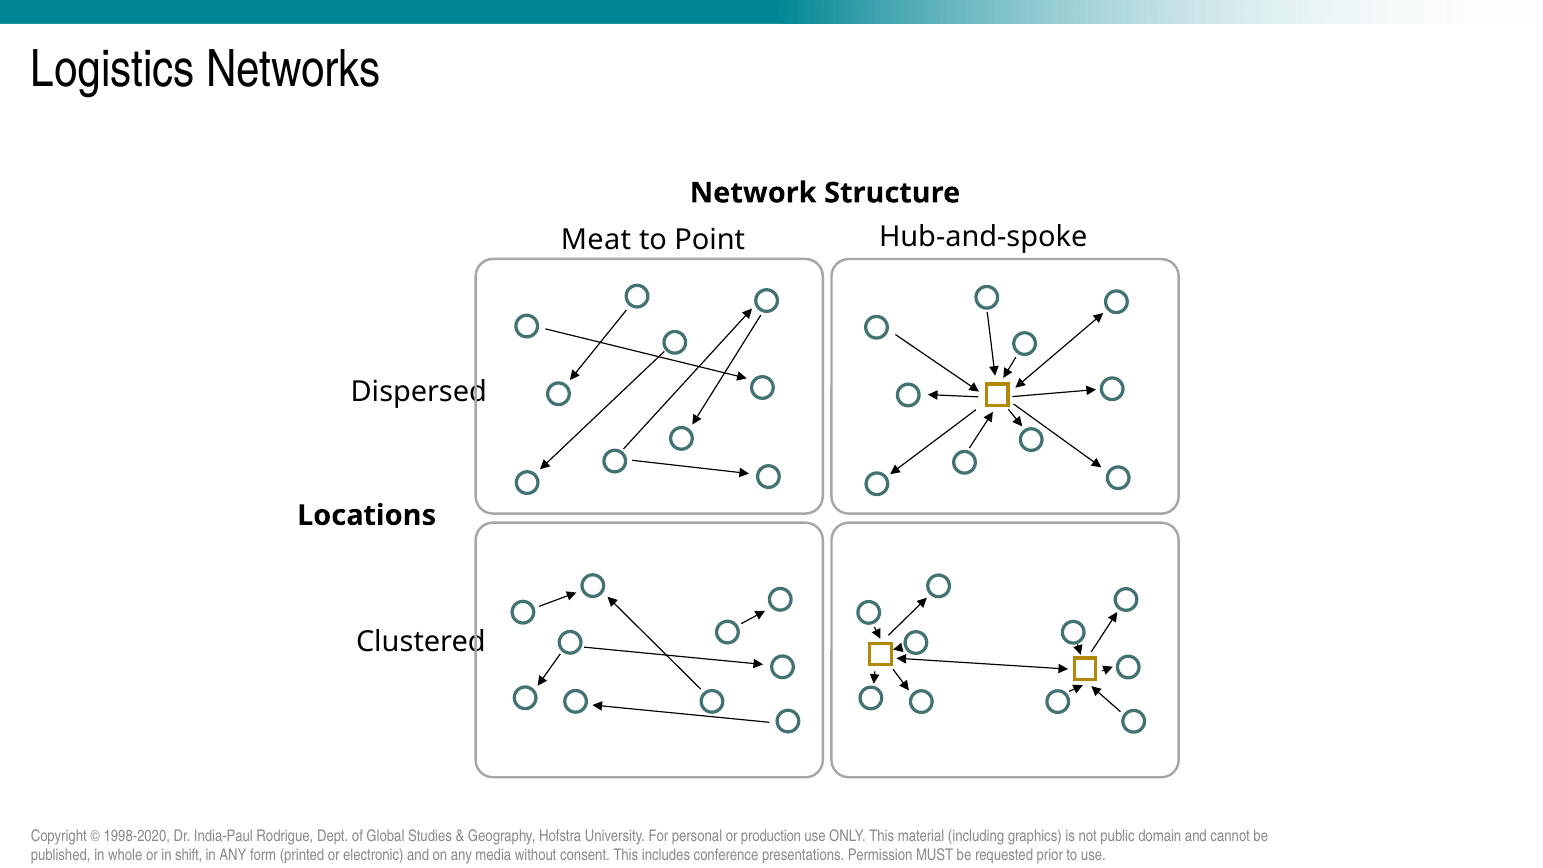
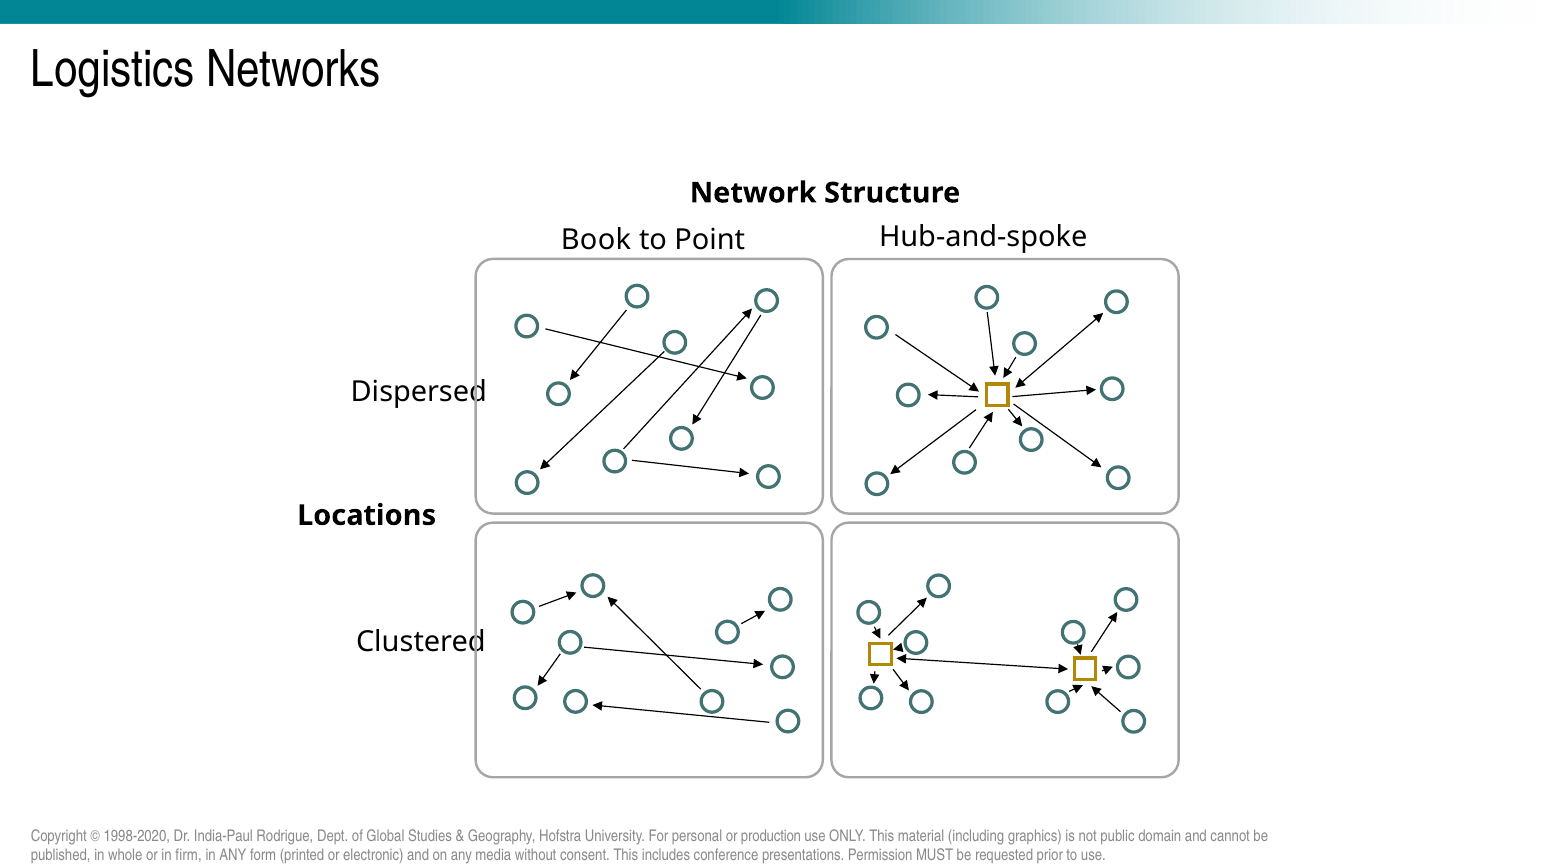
Meat: Meat -> Book (596, 240)
shift: shift -> firm (189, 855)
